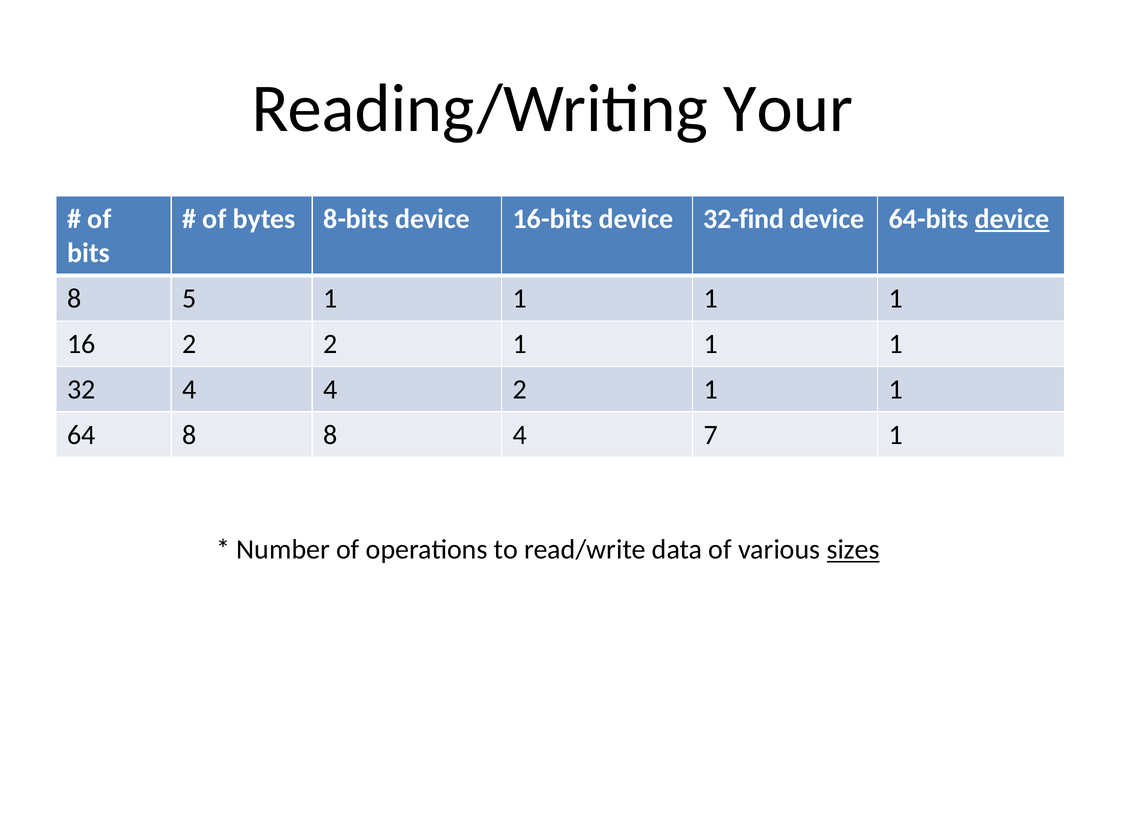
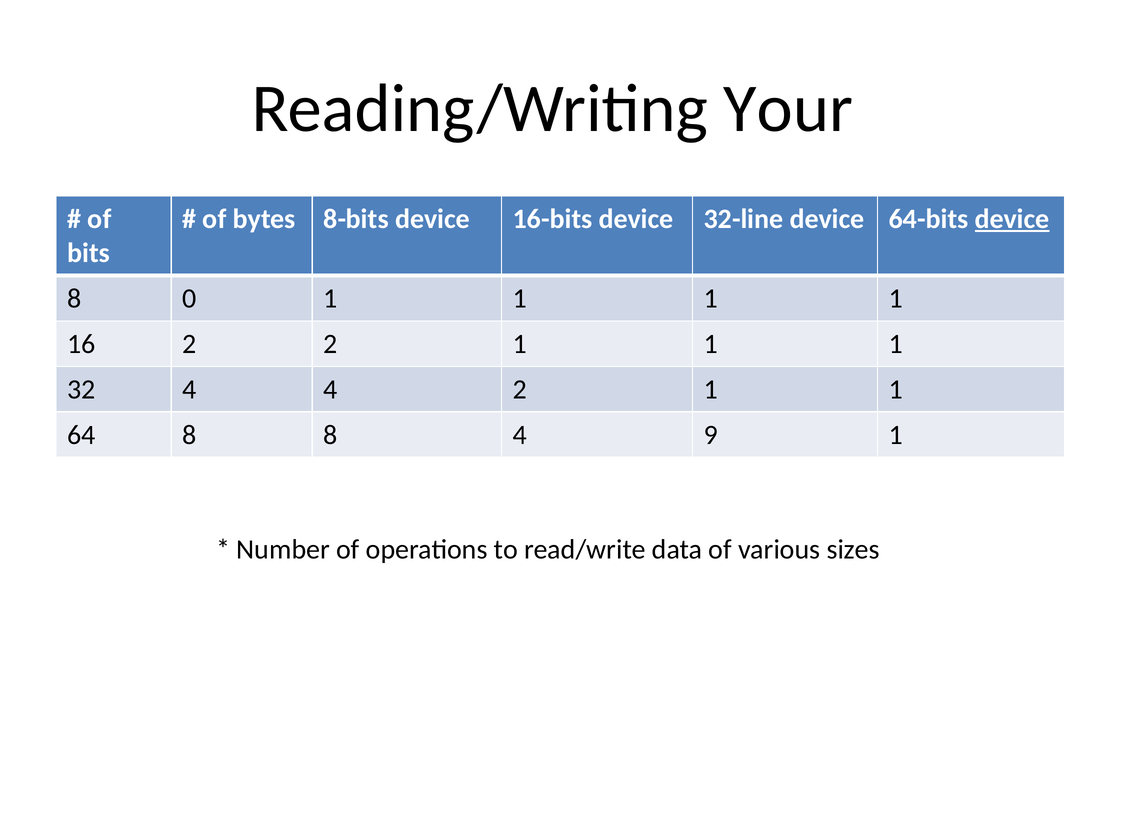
32-find: 32-find -> 32-line (744, 219)
5: 5 -> 0 (189, 299)
7: 7 -> 9 (711, 435)
sizes underline: present -> none (853, 550)
